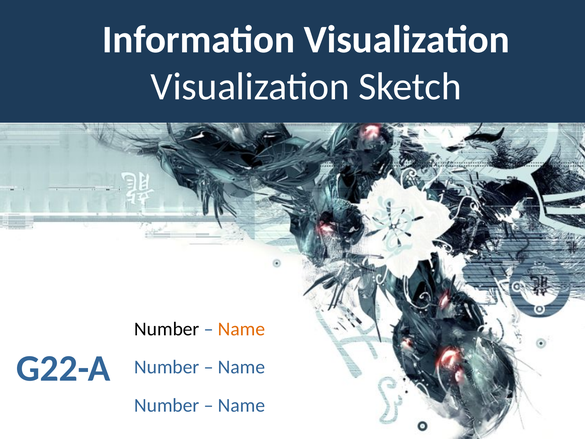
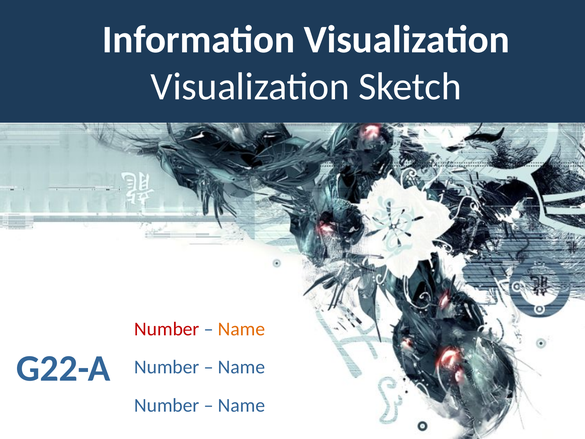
Number colour: black -> red (167, 329)
